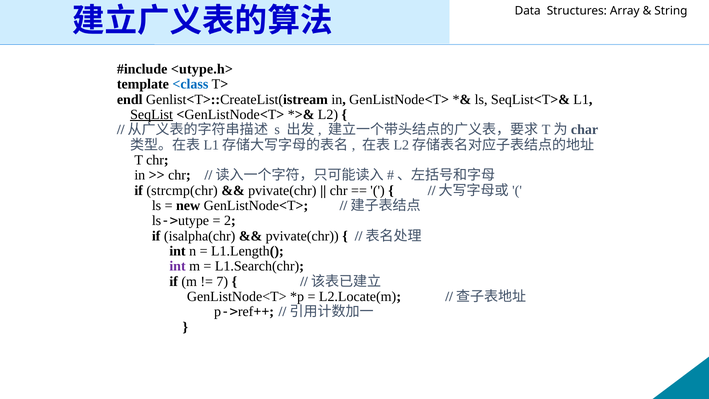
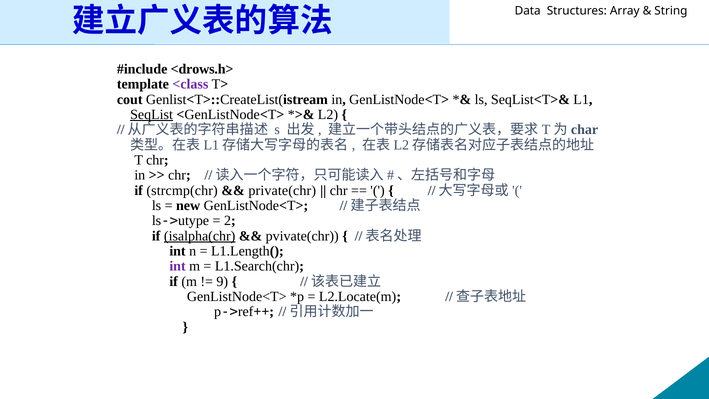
<utype.h>: <utype.h> -> <drows.h> (202, 69)
<class colour: blue -> purple (190, 84)
endl: endl -> cout (130, 99)
pvivate(chr: pvivate(chr -> private(chr (282, 190)
isalpha(chr underline: none -> present (200, 236)
7: 7 -> 9 (222, 281)
